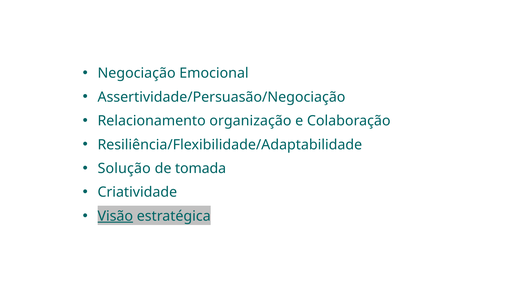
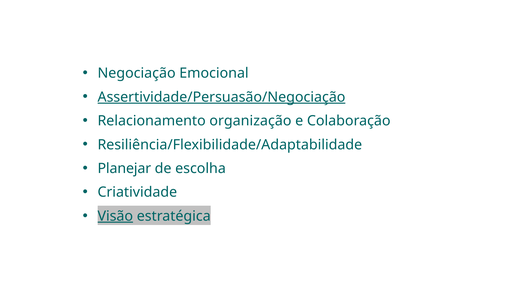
Assertividade/Persuasão/Negociação underline: none -> present (221, 97)
Solução: Solução -> Planejar (124, 169)
tomada: tomada -> escolha (201, 169)
